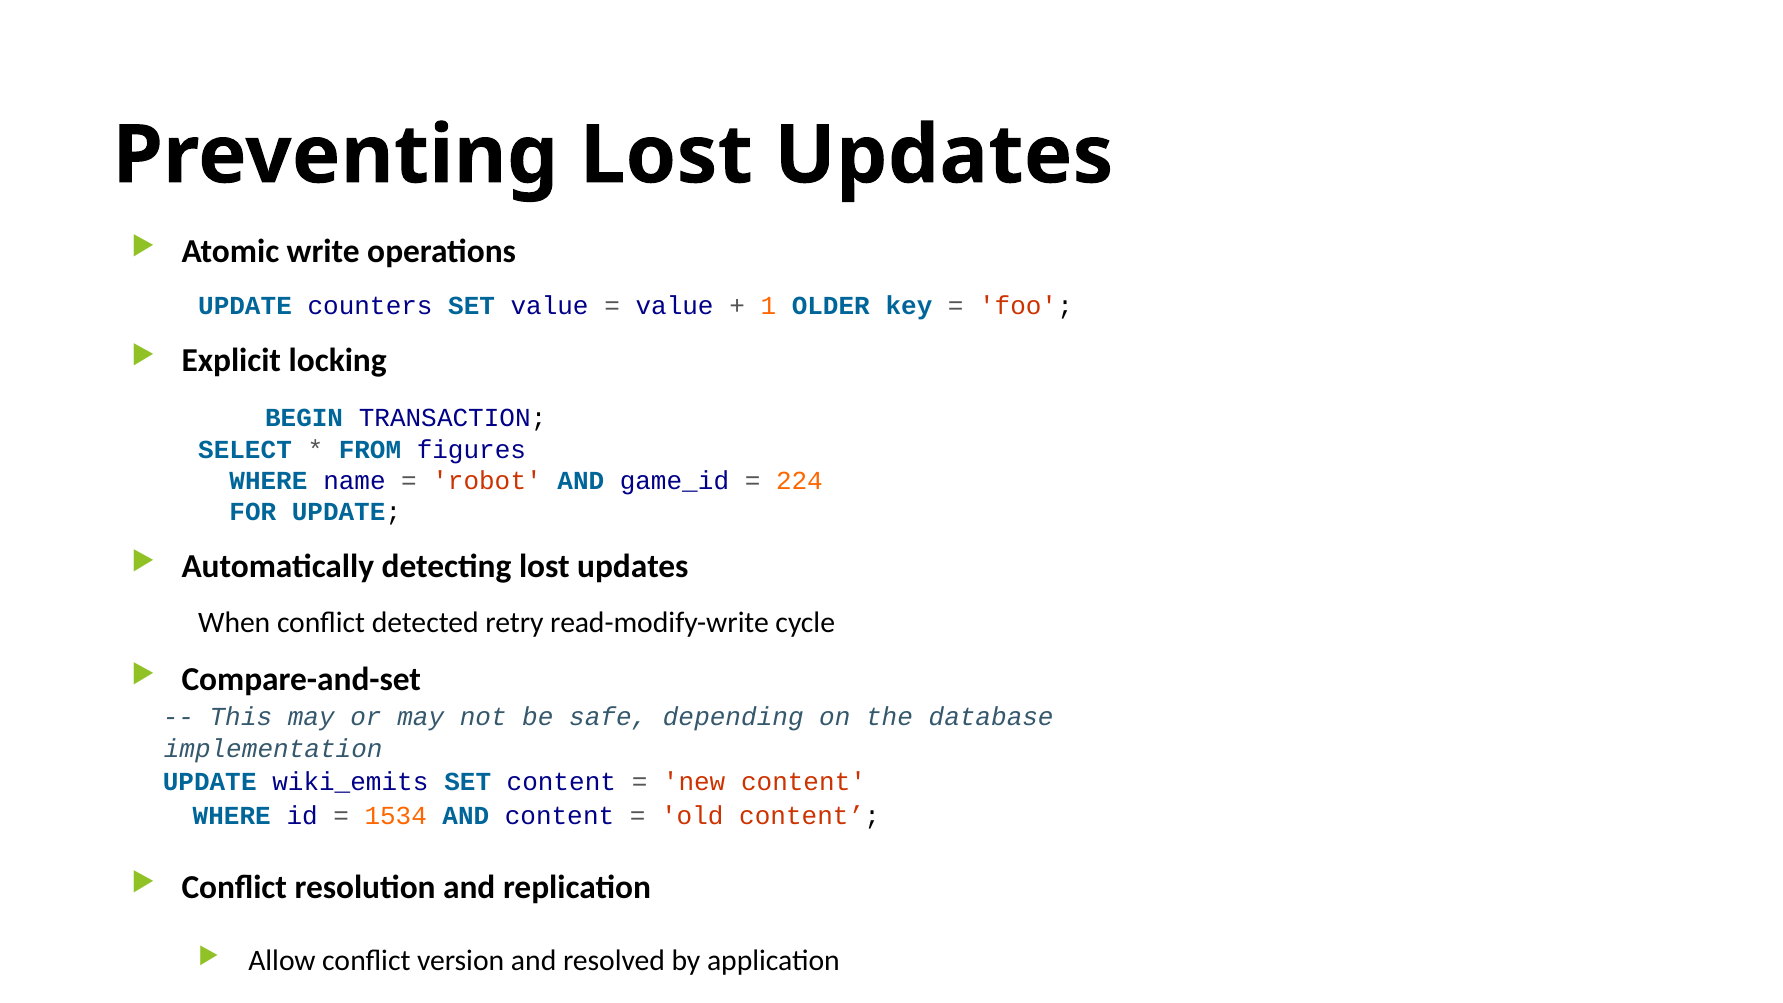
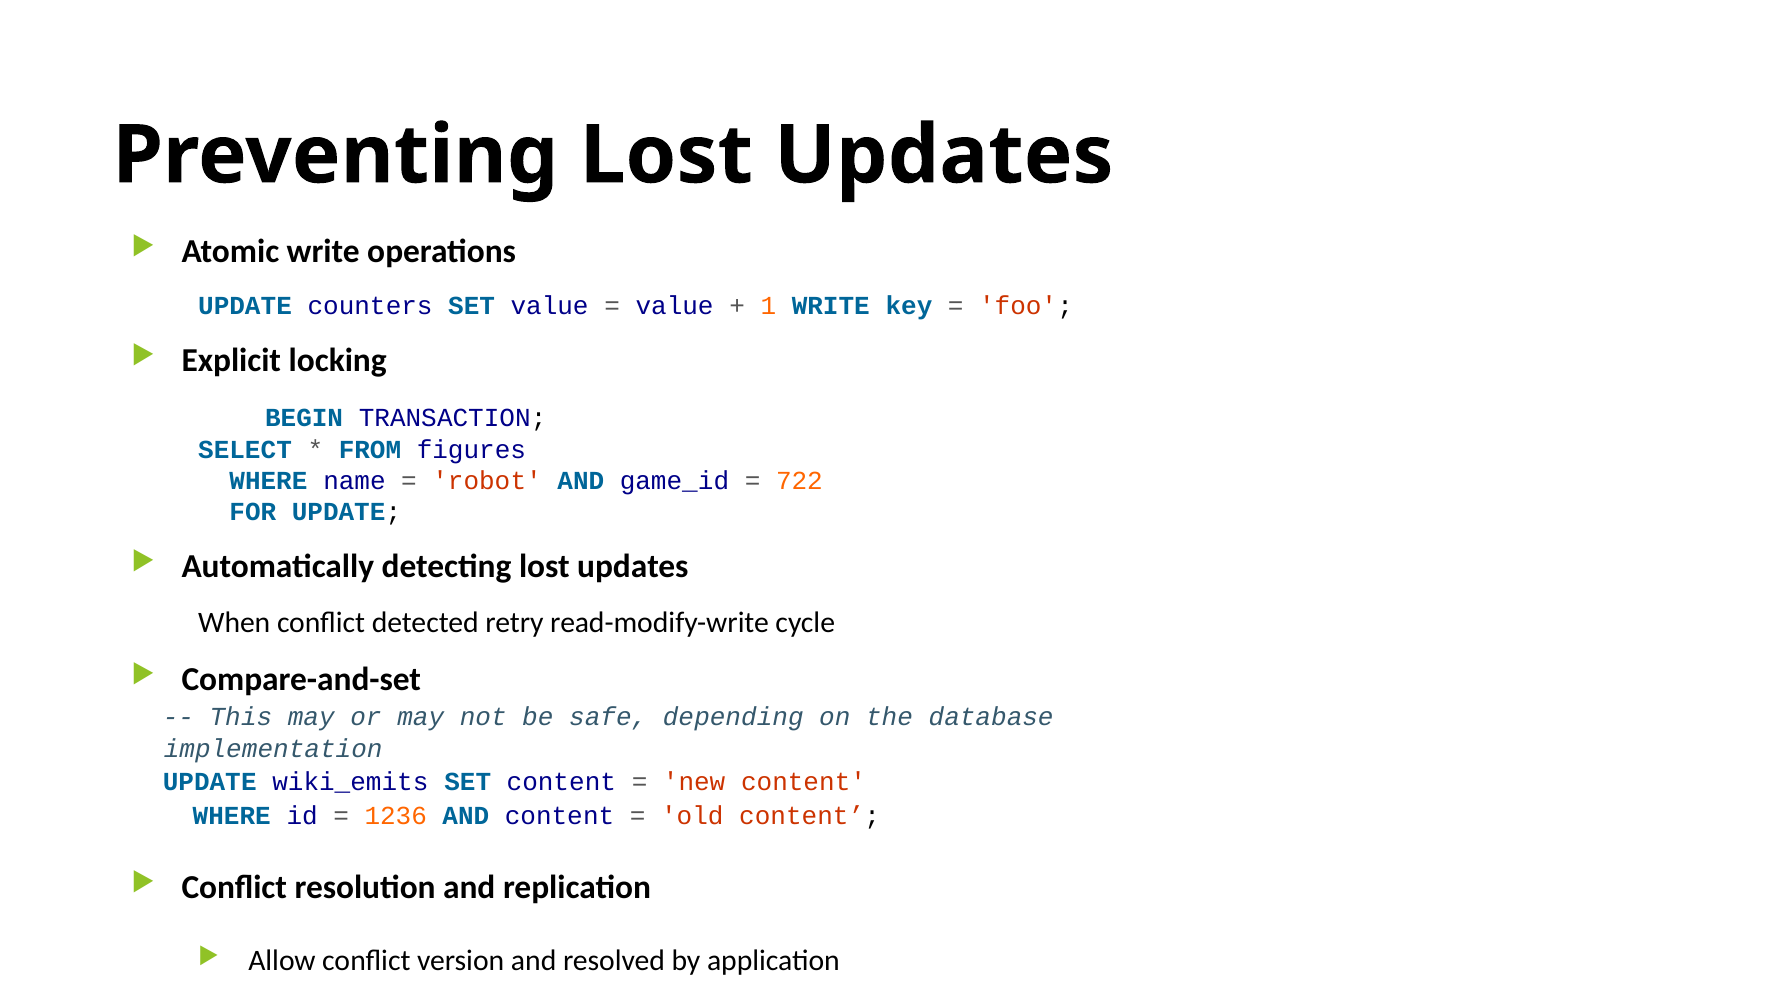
1 OLDER: OLDER -> WRITE (831, 306)
224: 224 -> 722 (799, 481)
1534: 1534 -> 1236 (396, 816)
